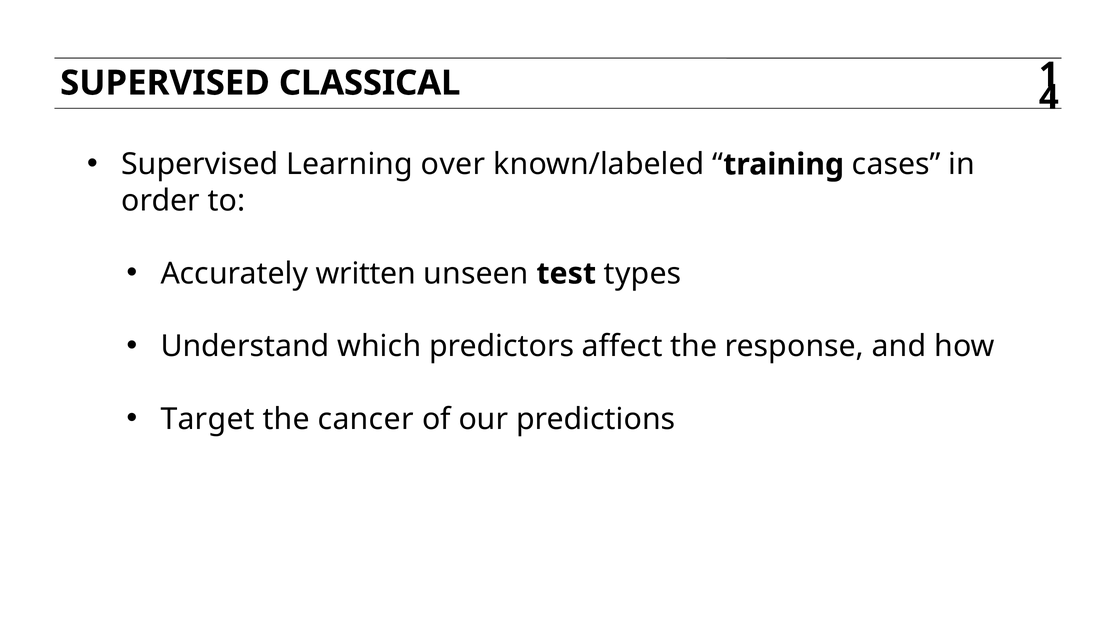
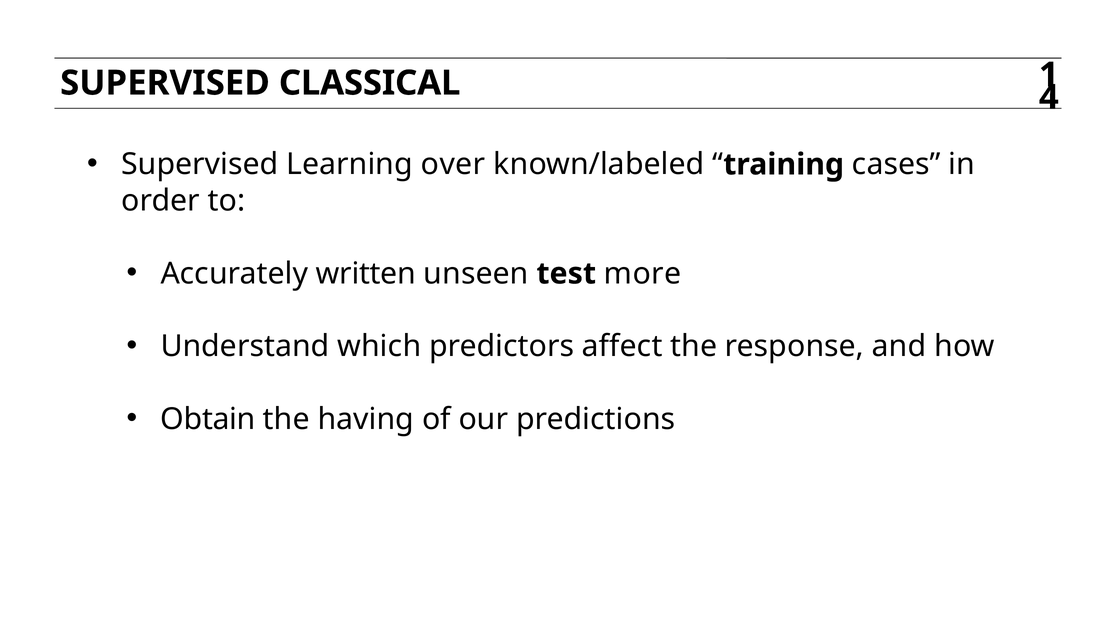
types: types -> more (643, 273)
Target: Target -> Obtain (208, 419)
cancer: cancer -> having (366, 419)
